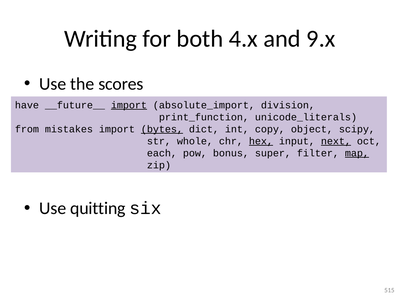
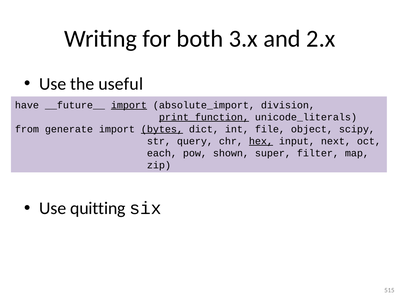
4.x: 4.x -> 3.x (243, 39)
9.x: 9.x -> 2.x (321, 39)
scores: scores -> useful (121, 84)
print_function underline: none -> present (204, 117)
mistakes: mistakes -> generate (69, 129)
copy: copy -> file (270, 129)
whole: whole -> query (195, 141)
next underline: present -> none (336, 141)
bonus: bonus -> shown (231, 153)
map underline: present -> none (357, 153)
